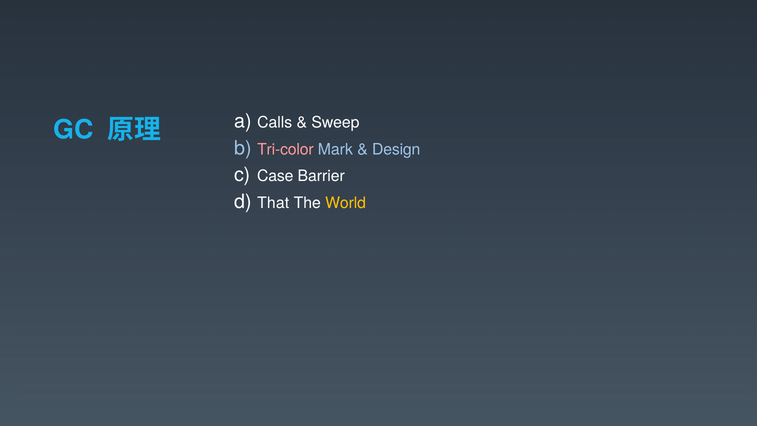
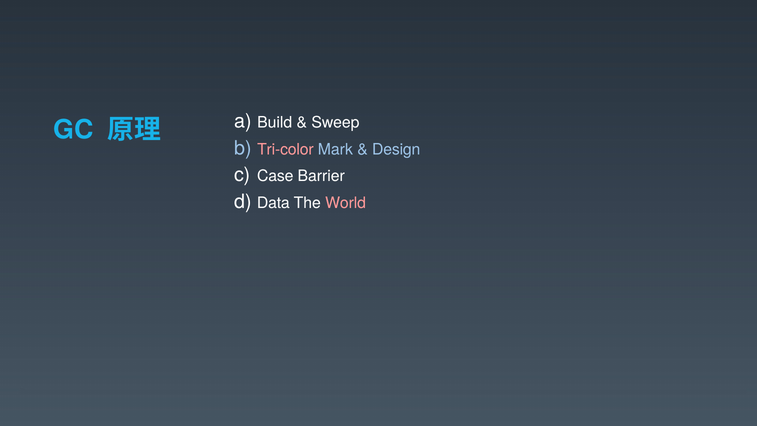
Calls: Calls -> Build (275, 122)
That: That -> Data (273, 203)
World colour: yellow -> pink (346, 203)
